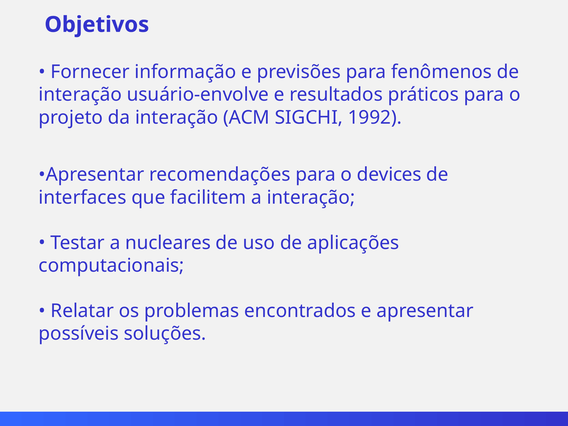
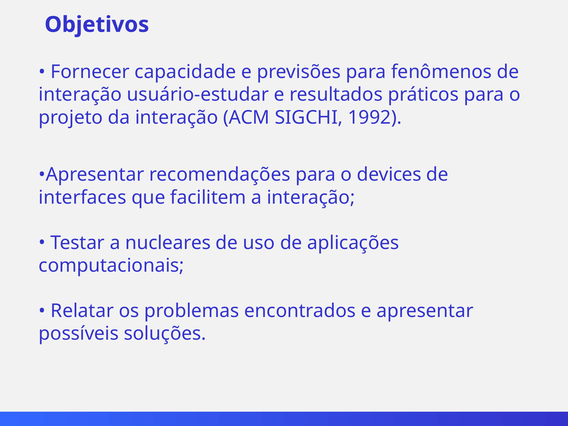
informação: informação -> capacidade (185, 72)
usuário-envolve: usuário-envolve -> usuário-estudar (198, 95)
